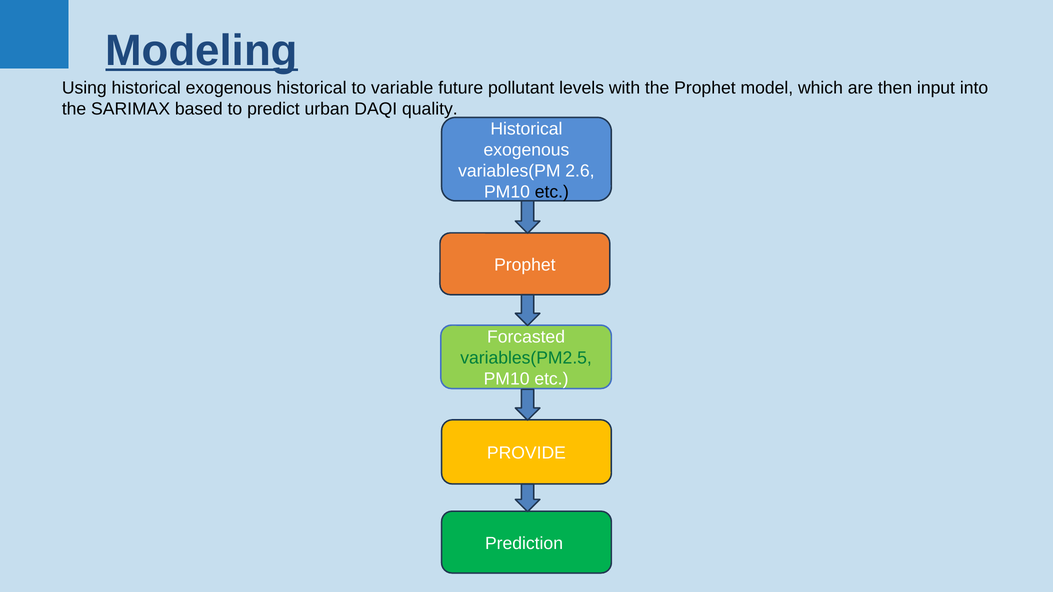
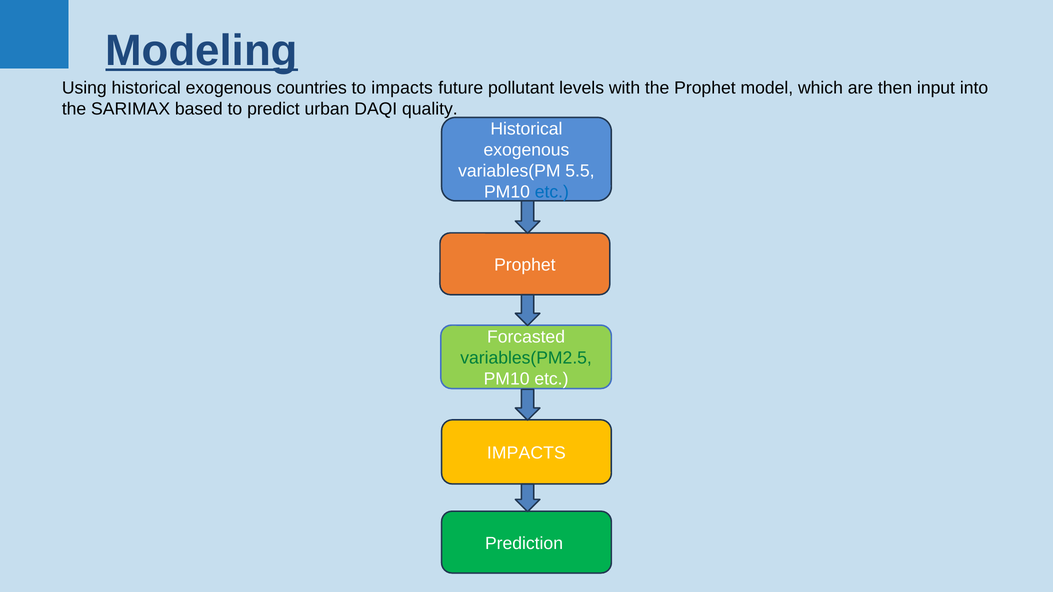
exogenous historical: historical -> countries (312, 88)
to variable: variable -> impacts (402, 88)
2.6: 2.6 -> 5.5 (580, 171)
etc colour: black -> blue (552, 192)
PROVIDE: PROVIDE -> IMPACTS (526, 453)
